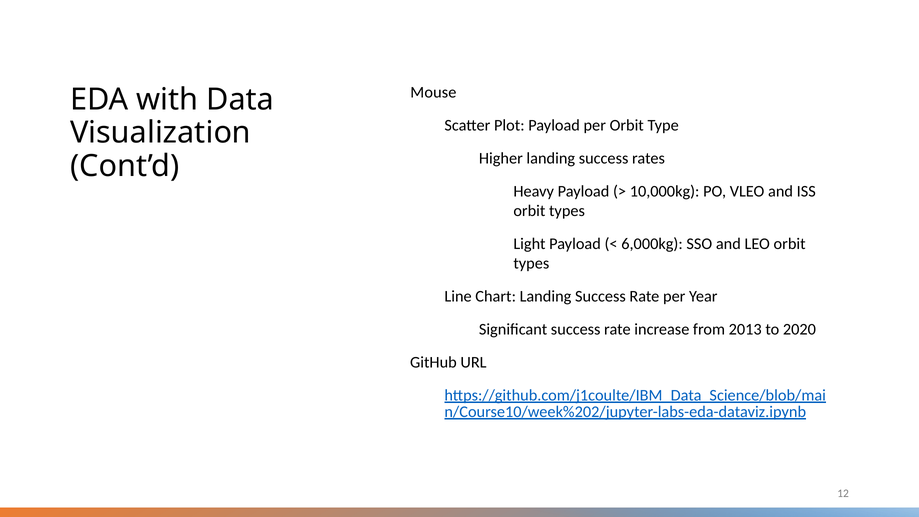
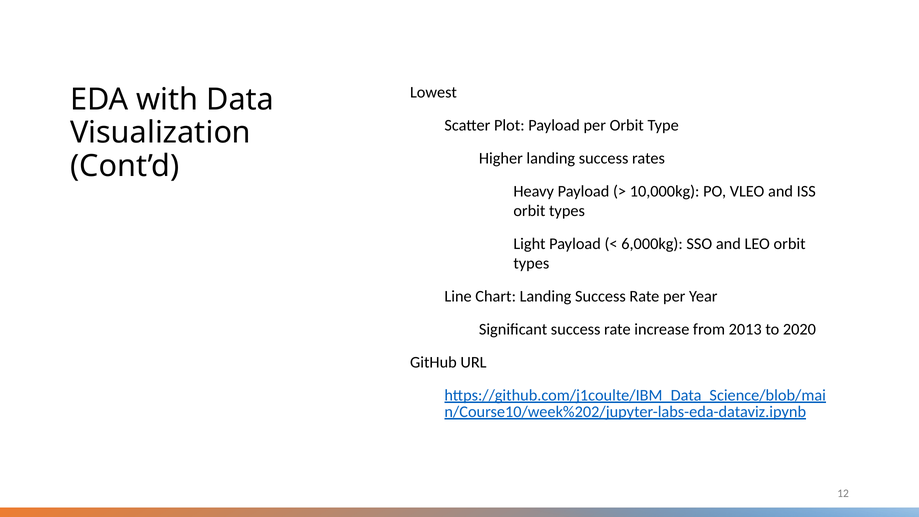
Mouse: Mouse -> Lowest (433, 92)
